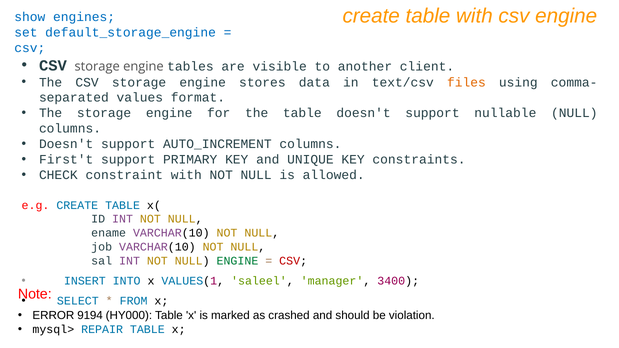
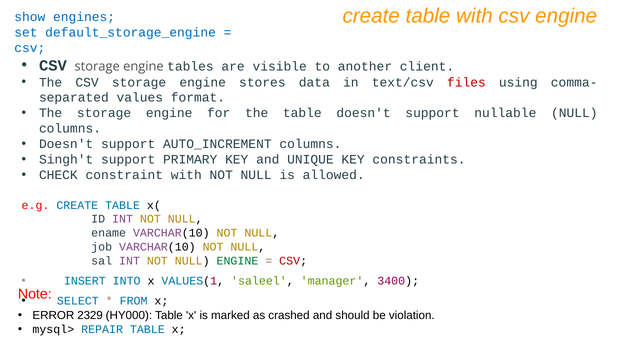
files colour: orange -> red (466, 82)
First't: First't -> Singh't (66, 160)
9194: 9194 -> 2329 (90, 316)
